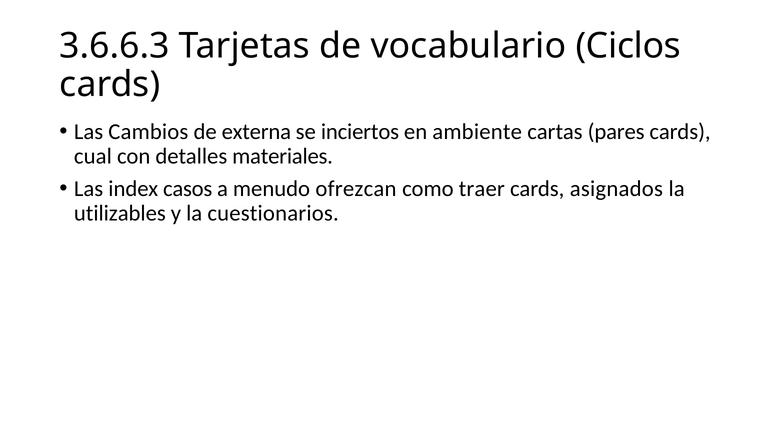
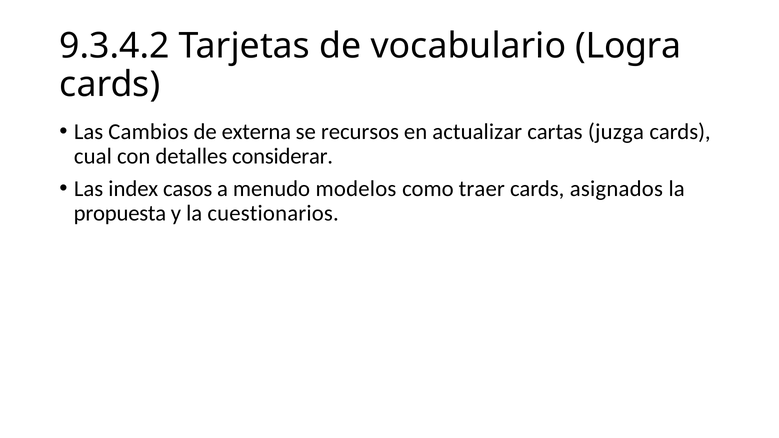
3.6.6.3: 3.6.6.3 -> 9.3.4.2 (115, 46)
Ciclos: Ciclos -> Logra (628, 46)
inciertos: inciertos -> recursos (360, 132)
ambiente: ambiente -> actualizar (477, 132)
pares: pares -> juzga (616, 132)
materiales: materiales -> considerar (283, 156)
ofrezcan: ofrezcan -> modelos (356, 189)
utilizables: utilizables -> propuesta (120, 213)
